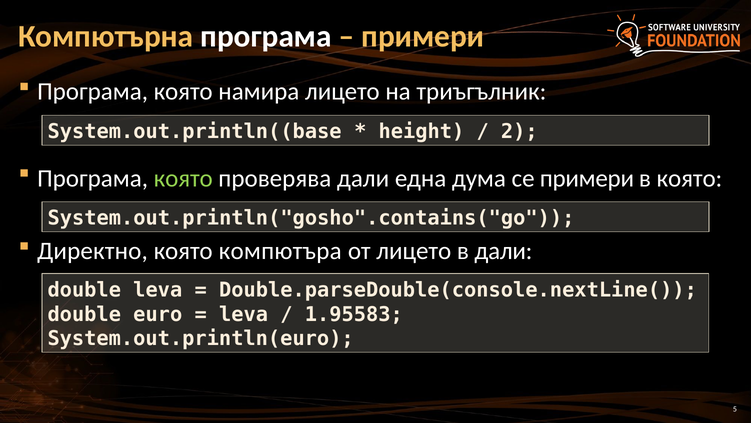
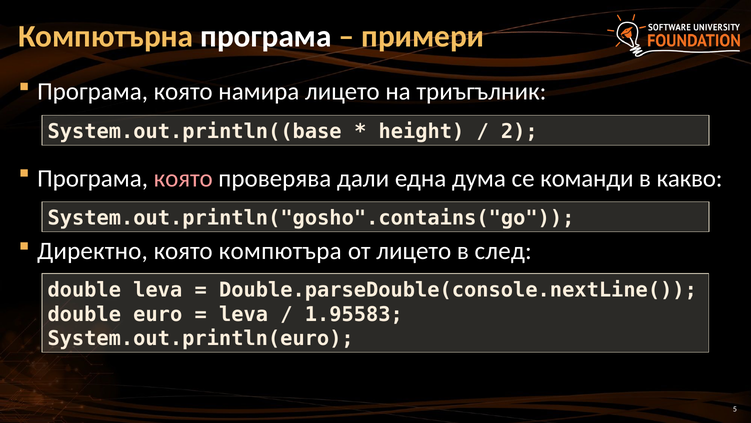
която colour: light green -> pink (183, 178)
се примери: примери -> команди (587, 178)
в която: която -> какво (690, 178)
в дали: дали -> след (503, 251)
